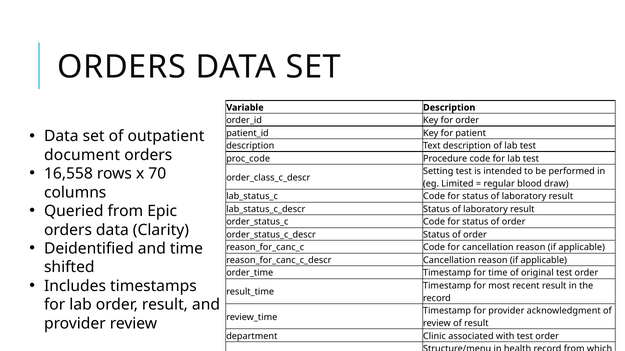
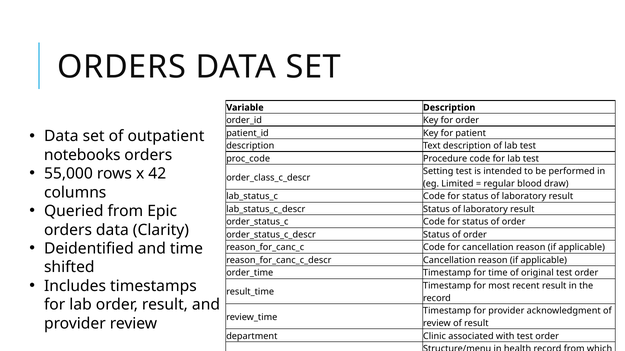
document: document -> notebooks (82, 155)
16,558: 16,558 -> 55,000 (68, 174)
70: 70 -> 42 (157, 174)
